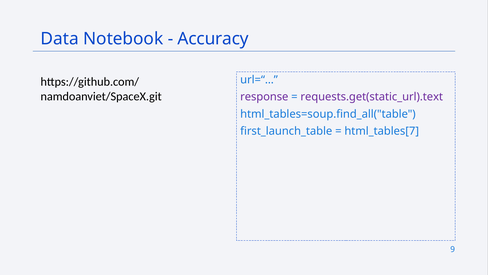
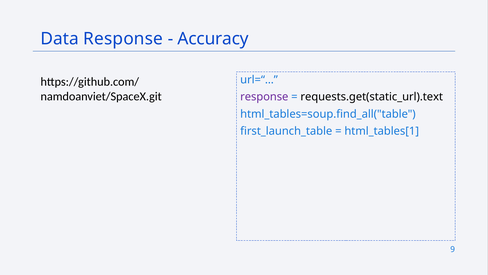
Data Notebook: Notebook -> Response (123, 39)
requests.get(static_url).text colour: purple -> black (372, 97)
html_tables[7: html_tables[7 -> html_tables[1 (382, 131)
